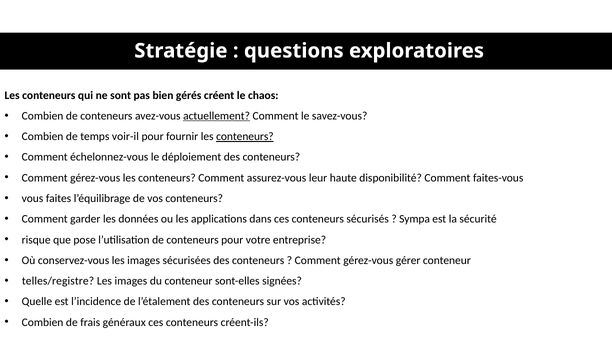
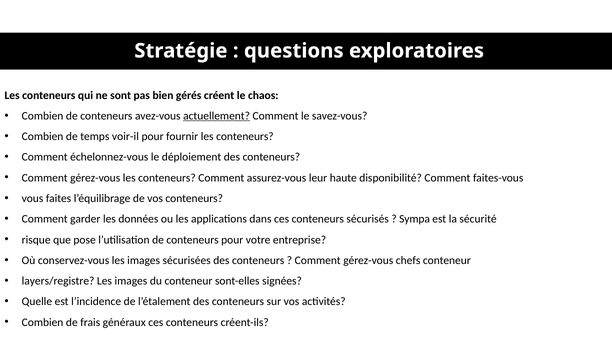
conteneurs underline: present -> none (245, 137)
gérer: gérer -> chefs (408, 261)
telles/registre: telles/registre -> layers/registre (58, 281)
